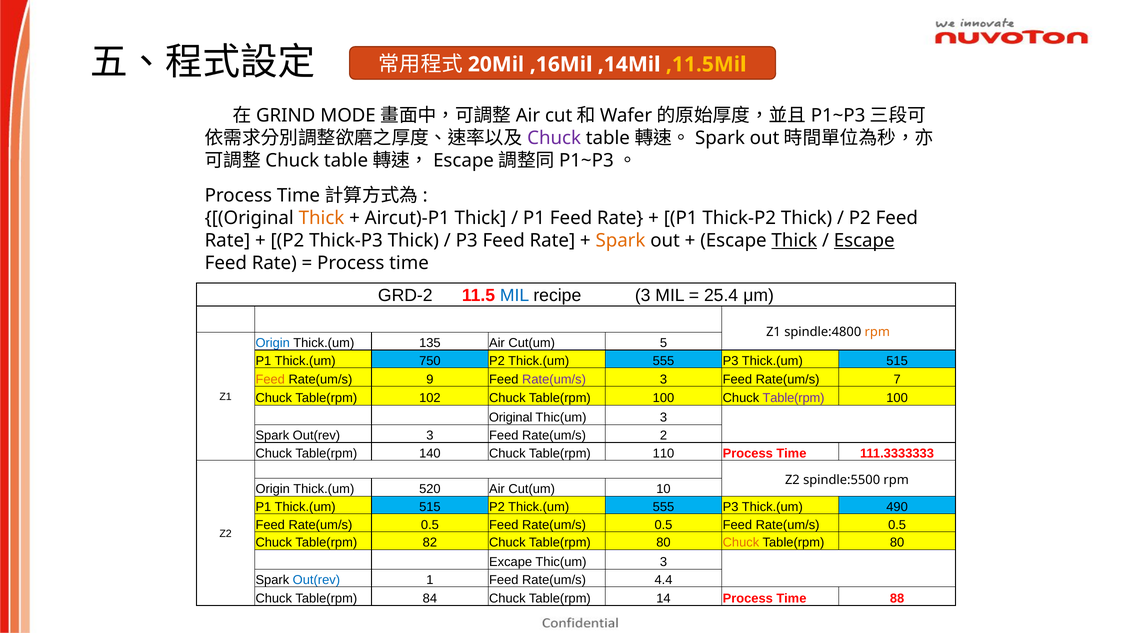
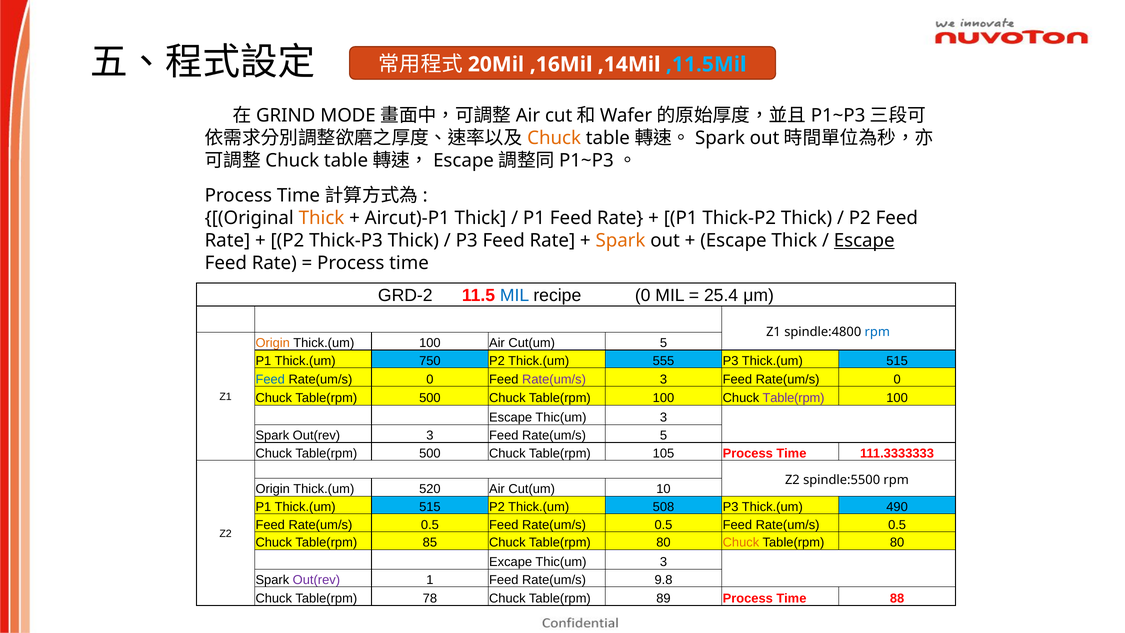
,11.5Mil colour: yellow -> light blue (706, 64)
Chuck colour: purple -> orange (554, 138)
Thick underline: present -> none (794, 240)
recipe 3: 3 -> 0 (643, 295)
rpm colour: orange -> blue (877, 332)
Origin colour: blue -> orange (273, 343)
Thick.(um 135: 135 -> 100 (430, 343)
Feed colour: orange -> blue (270, 379)
9: 9 -> 0 (430, 379)
3 Feed Rate(um/s 7: 7 -> 0 (897, 379)
102: 102 -> 500 (430, 398)
Original: Original -> Escape (511, 418)
Rate(um/s 2: 2 -> 5 (663, 435)
140: 140 -> 500 (430, 453)
110: 110 -> 105 (663, 453)
515 P2 Thick.(um 555: 555 -> 508 (663, 507)
82: 82 -> 85 (430, 542)
Out(rev colour: blue -> purple (316, 580)
4.4: 4.4 -> 9.8 (663, 580)
84: 84 -> 78 (430, 598)
14: 14 -> 89 (663, 598)
